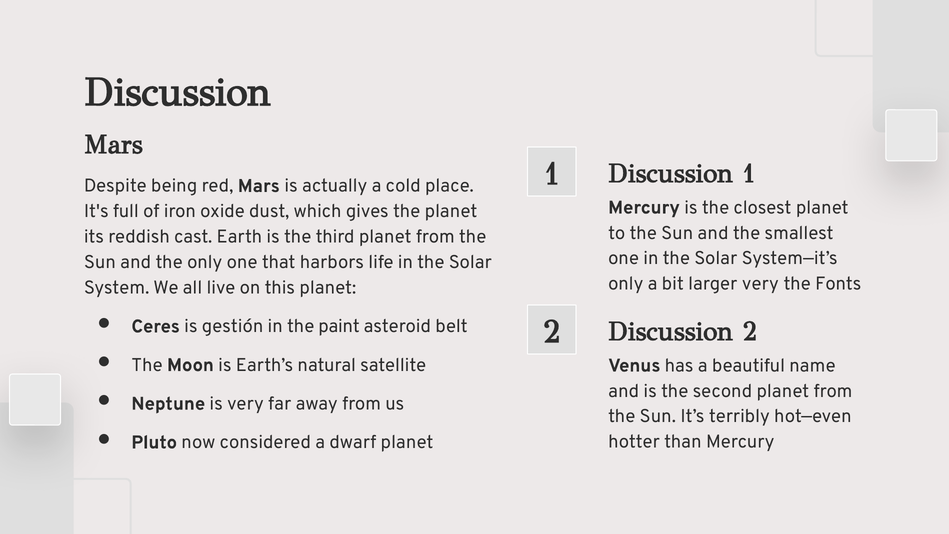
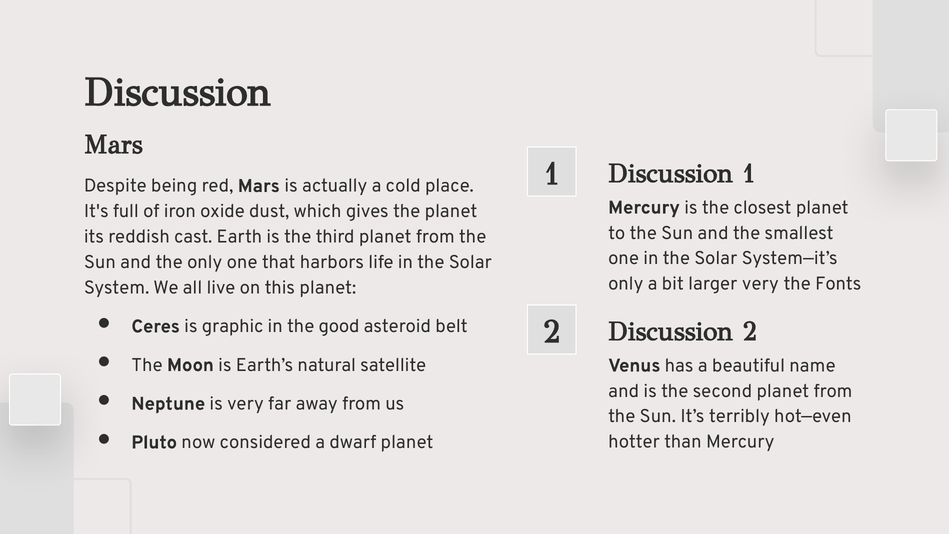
gestión: gestión -> graphic (233, 326)
paint: paint -> good (339, 326)
